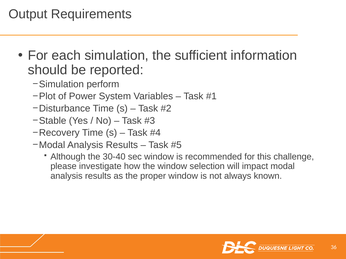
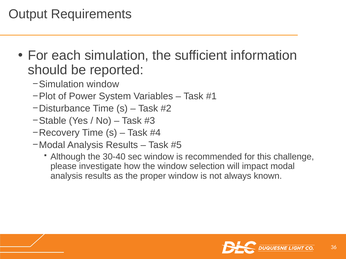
perform: perform -> window (103, 84)
